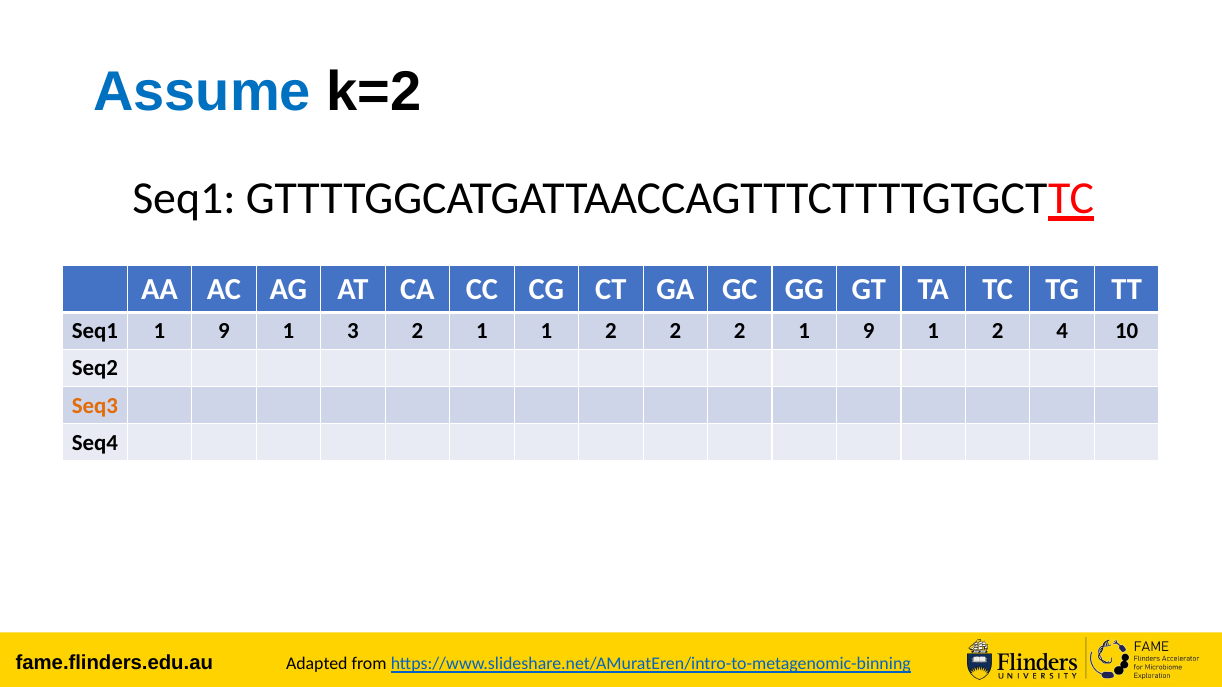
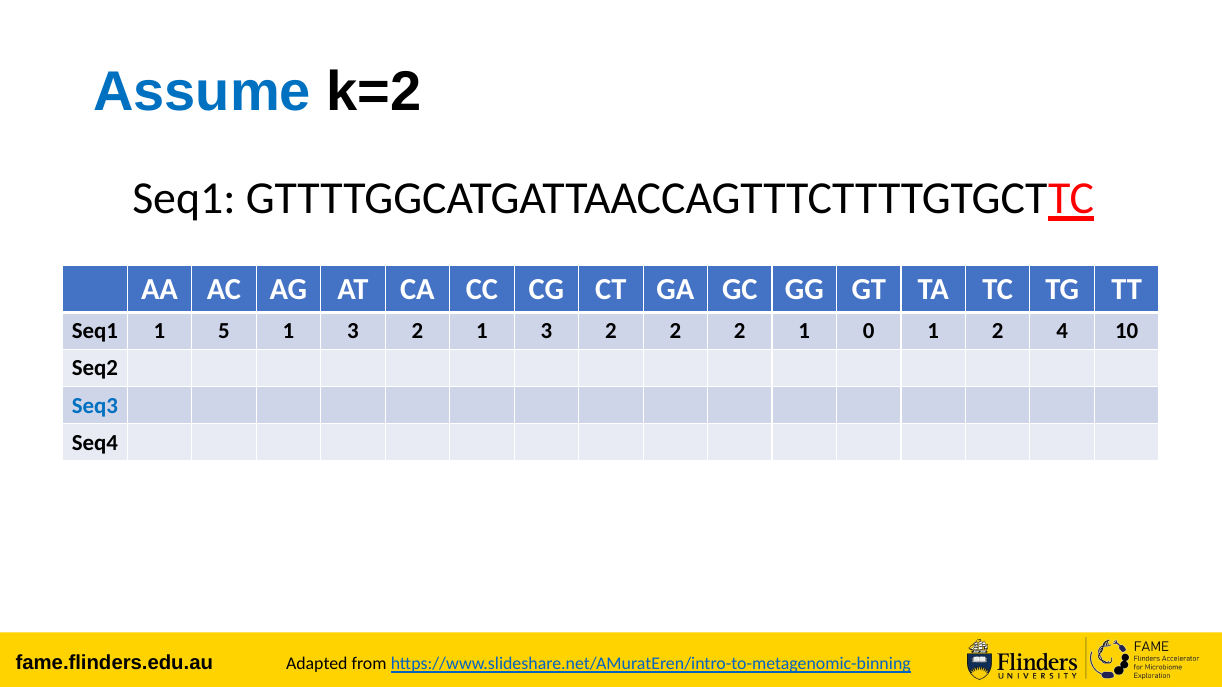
Seq1 1 9: 9 -> 5 (224, 331)
2 1 1: 1 -> 3 (546, 331)
2 1 9: 9 -> 0 (869, 331)
Seq3 colour: orange -> blue (95, 406)
